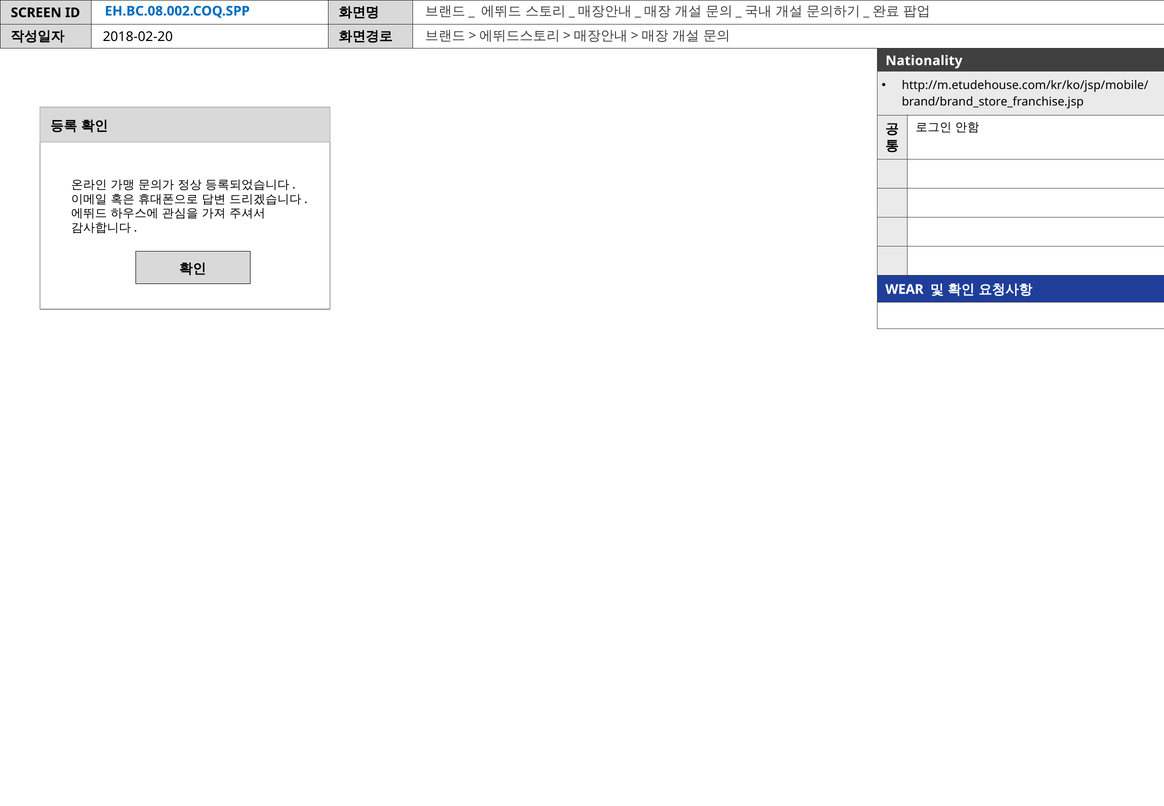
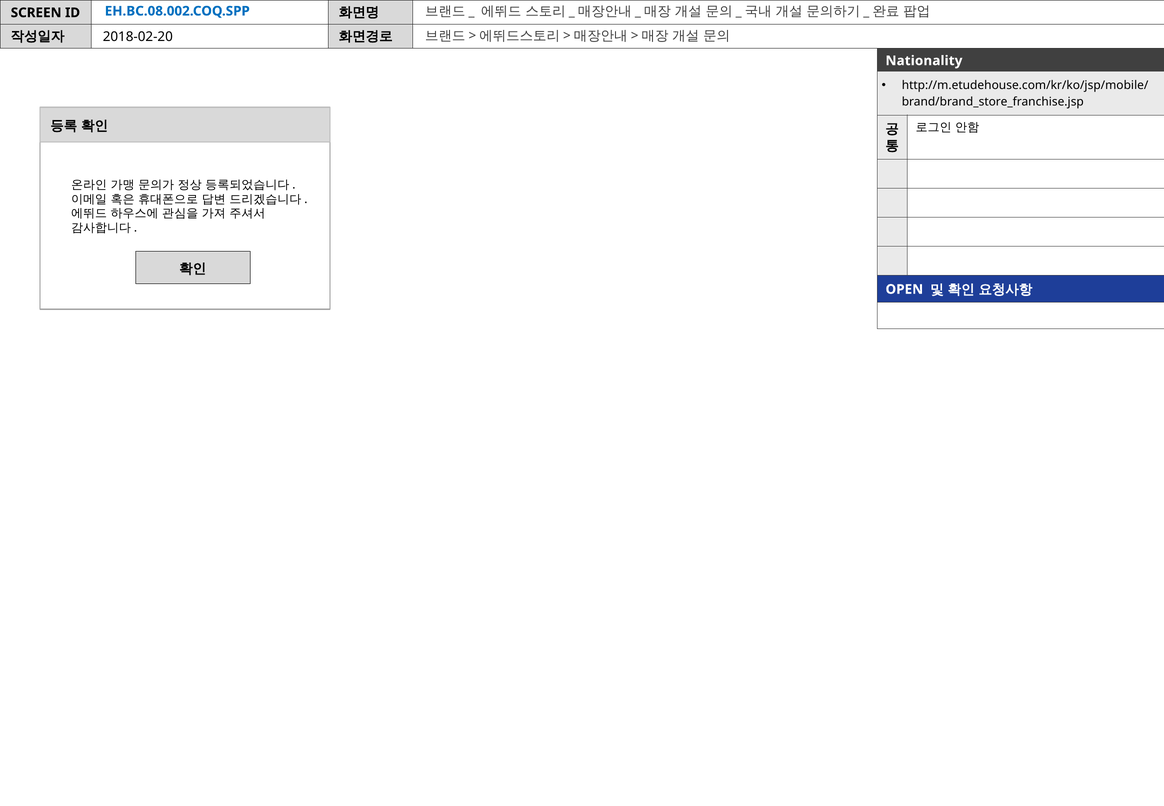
WEAR: WEAR -> OPEN (904, 289)
